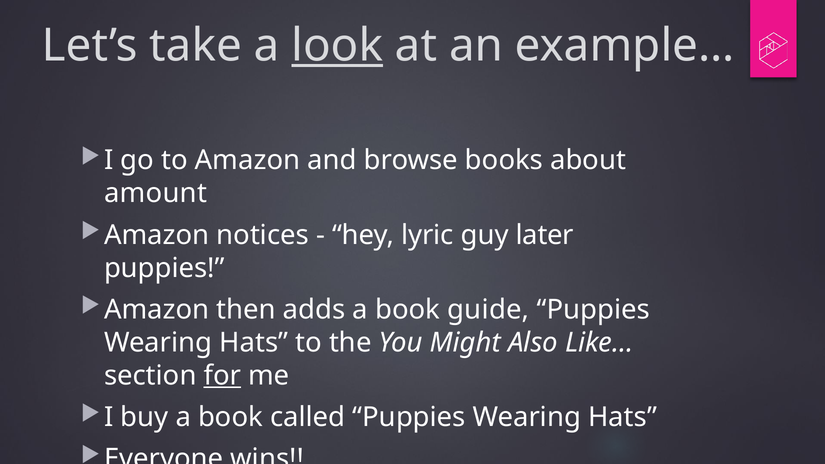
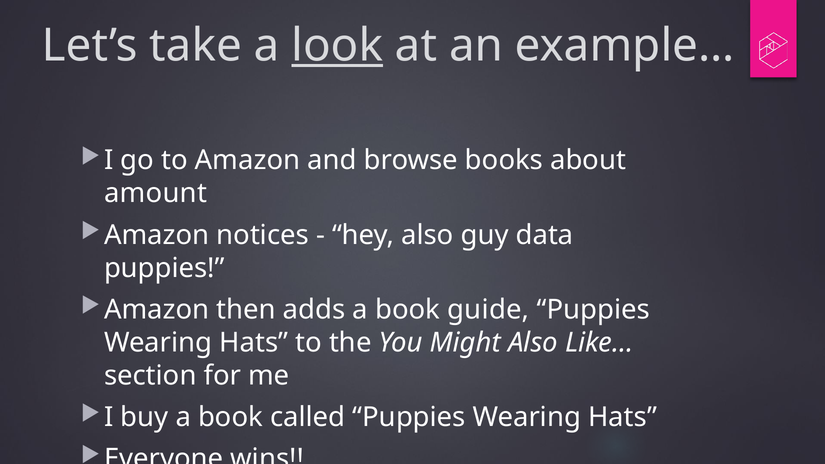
hey lyric: lyric -> also (427, 235)
later: later -> data (545, 235)
for underline: present -> none (222, 376)
